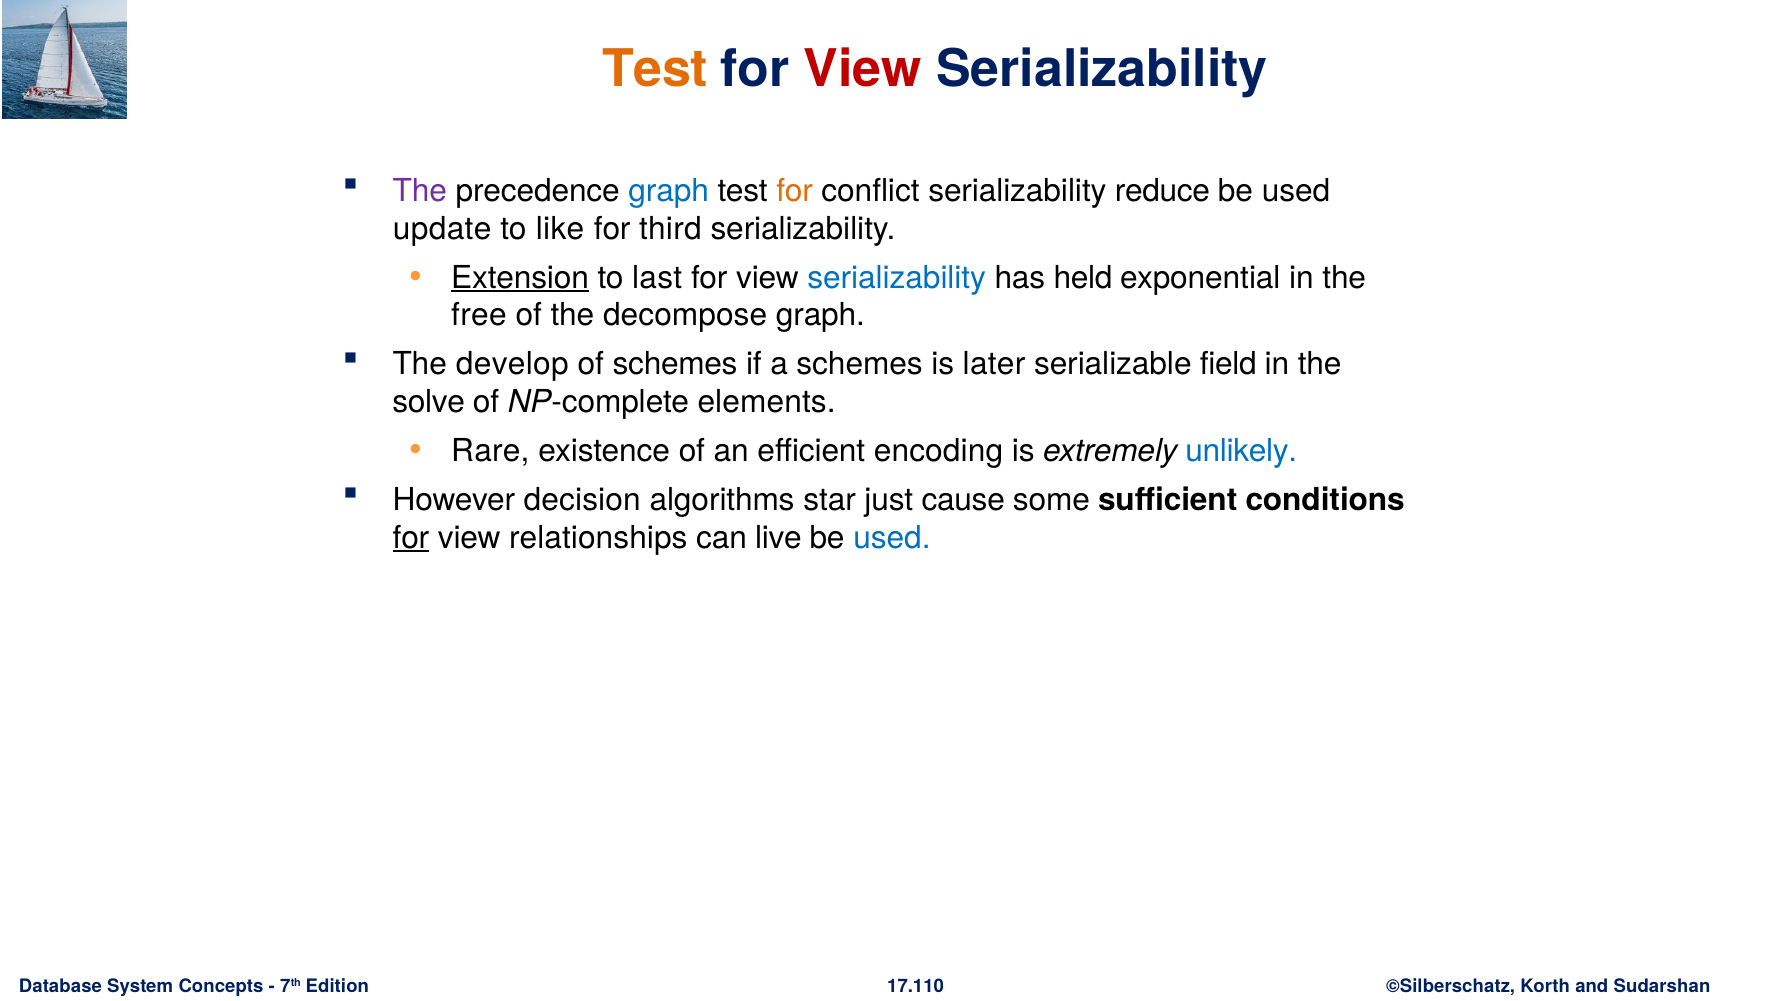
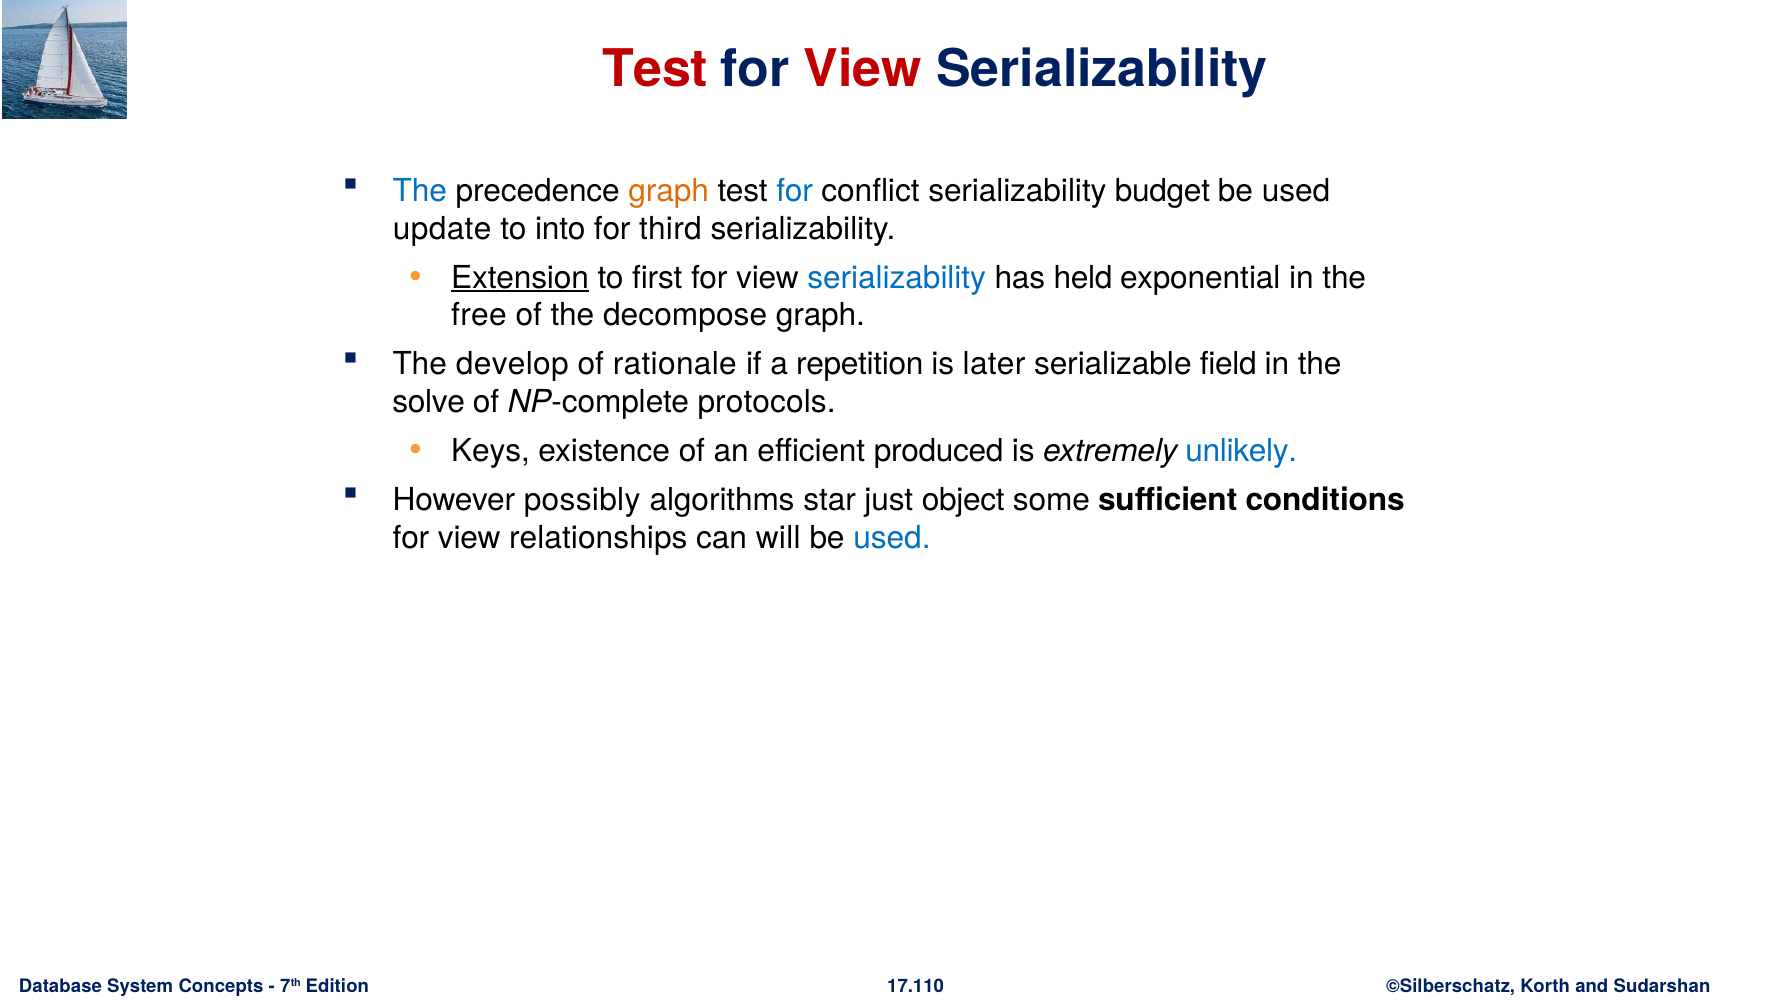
Test colour: orange -> red (655, 70)
The colour: purple -> blue (420, 191)
graph colour: blue -> orange (669, 191)
for colour: orange -> blue (795, 191)
reduce: reduce -> budget (1162, 191)
like: like -> into (560, 229)
last: last -> first (657, 278)
of schemes: schemes -> rationale (675, 364)
a schemes: schemes -> repetition (860, 364)
elements: elements -> protocols (767, 402)
Rare: Rare -> Keys (491, 451)
encoding: encoding -> produced (939, 451)
decision: decision -> possibly (582, 500)
cause: cause -> object (963, 500)
for underline: present -> none (411, 538)
live: live -> will (778, 538)
